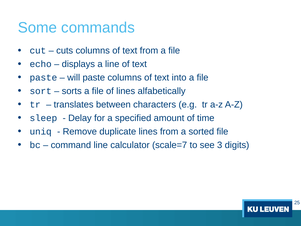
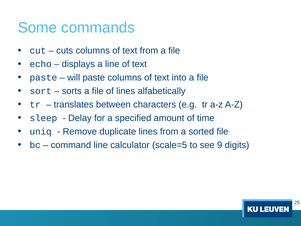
scale=7: scale=7 -> scale=5 (170, 145)
3: 3 -> 9 (220, 145)
